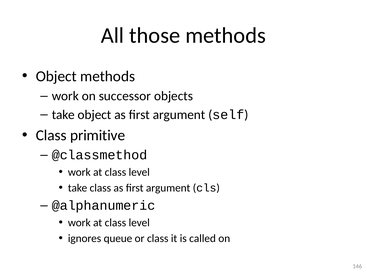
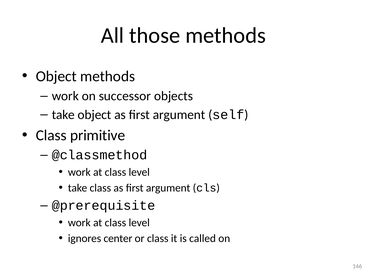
@alphanumeric: @alphanumeric -> @prerequisite (104, 206)
queue: queue -> center (118, 239)
